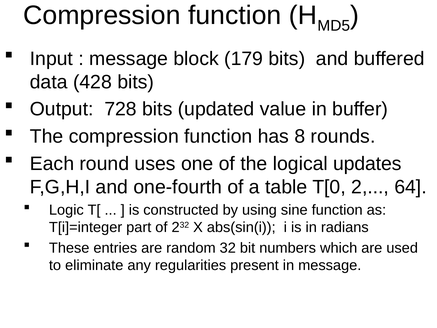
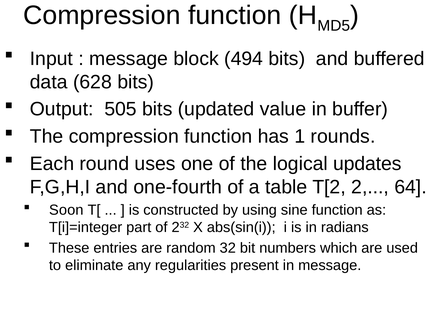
179: 179 -> 494 (244, 59)
428: 428 -> 628 (92, 82)
728: 728 -> 505 (121, 109)
8: 8 -> 1 (300, 136)
T[0: T[0 -> T[2 (329, 187)
Logic: Logic -> Soon (66, 210)
